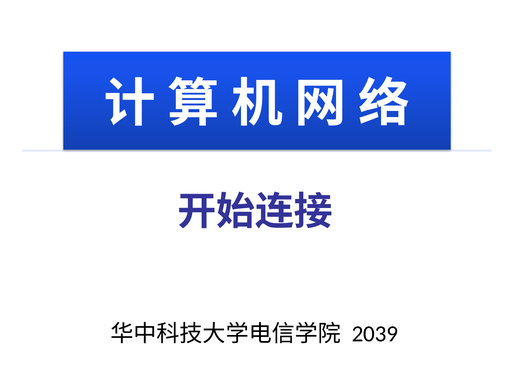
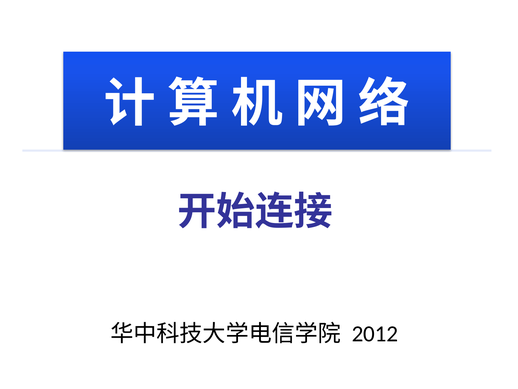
2039: 2039 -> 2012 (375, 333)
